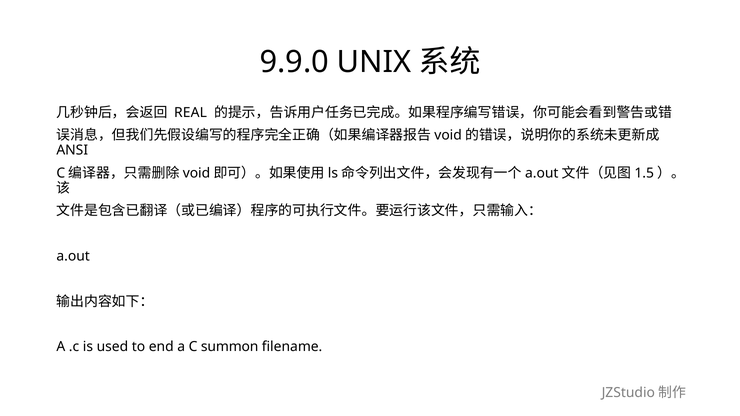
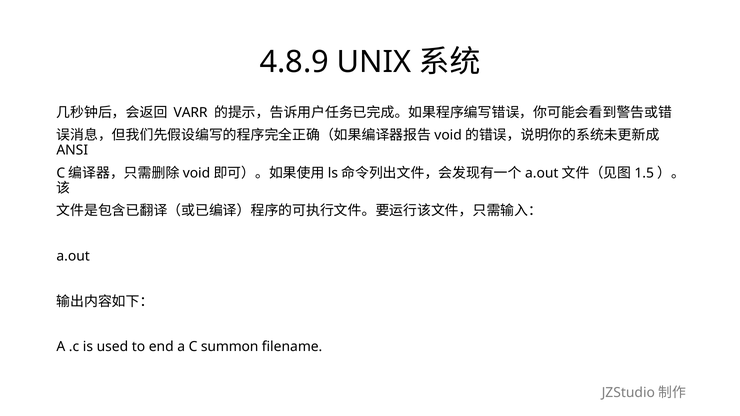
9.9.0: 9.9.0 -> 4.8.9 (294, 62)
REAL: REAL -> VARR (191, 113)
